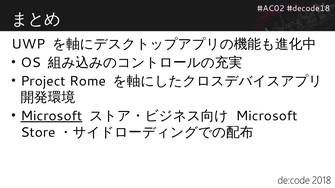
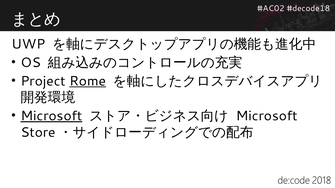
Rome underline: none -> present (88, 81)
